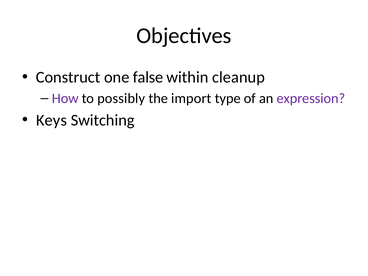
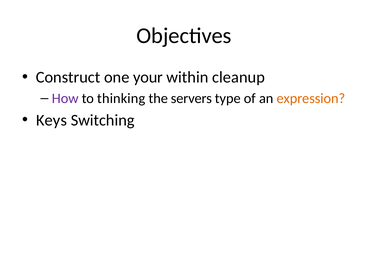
false: false -> your (148, 77)
possibly: possibly -> thinking (121, 98)
import: import -> servers (191, 98)
expression colour: purple -> orange (311, 98)
